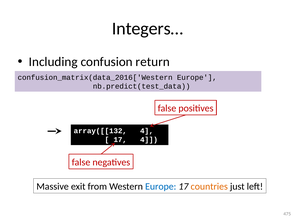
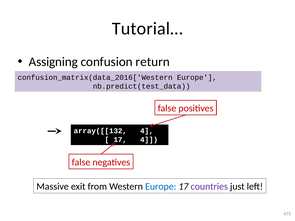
Integers…: Integers… -> Tutorial… (147, 29)
Including: Including -> Assigning (53, 62)
countries colour: orange -> purple (209, 187)
